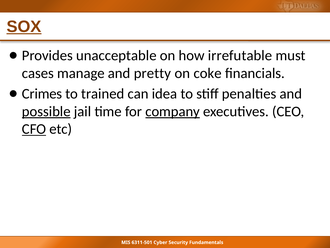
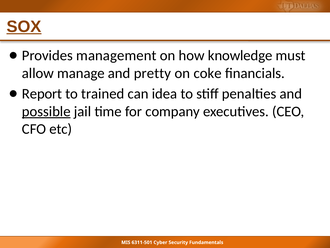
unacceptable: unacceptable -> management (116, 55)
irrefutable: irrefutable -> knowledge (240, 55)
cases: cases -> allow (38, 73)
Crimes: Crimes -> Report (42, 94)
company underline: present -> none (173, 111)
CFO underline: present -> none (34, 129)
